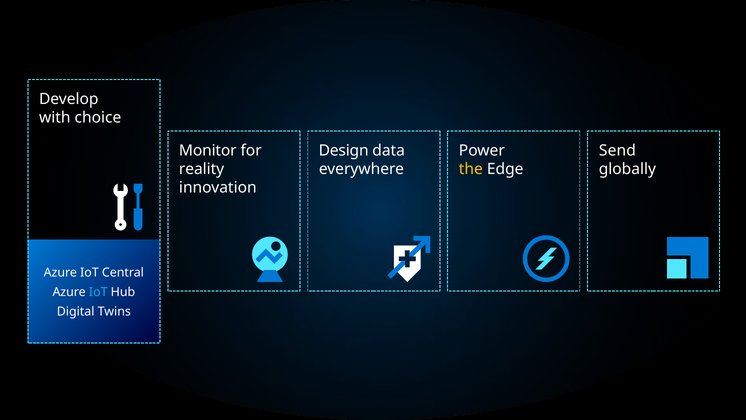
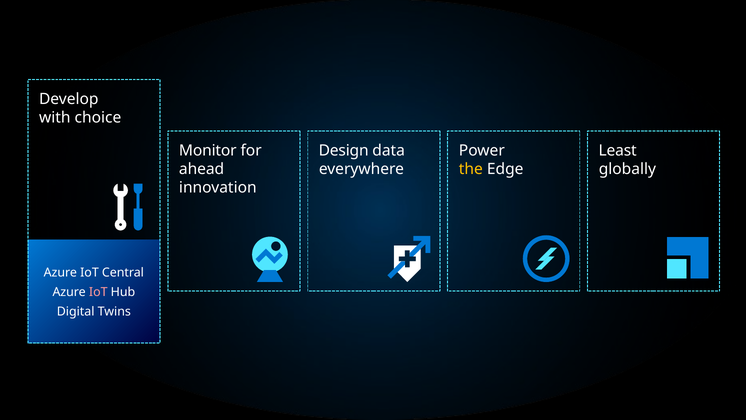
Send: Send -> Least (618, 150)
reality: reality -> ahead (202, 169)
IoT colour: light blue -> pink (98, 292)
